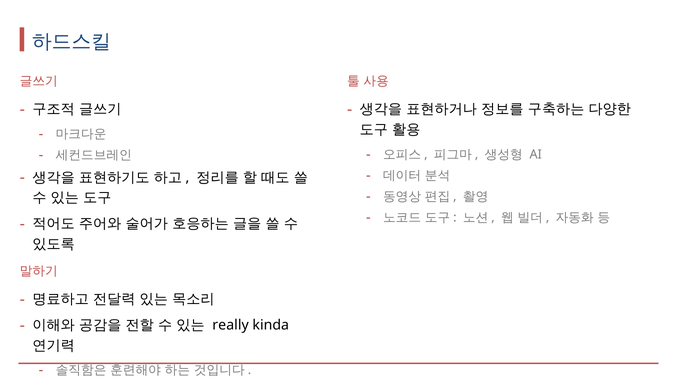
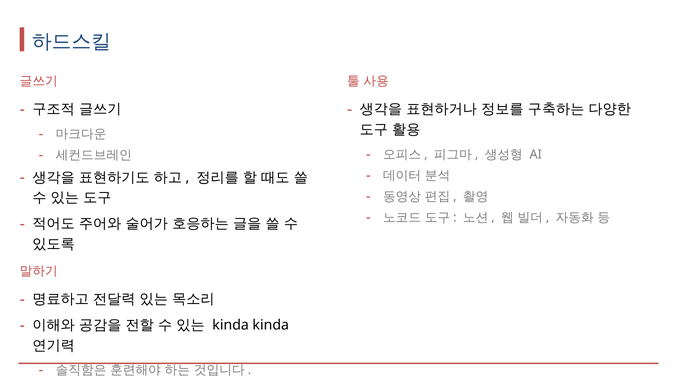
really: really -> kinda (231, 325)
